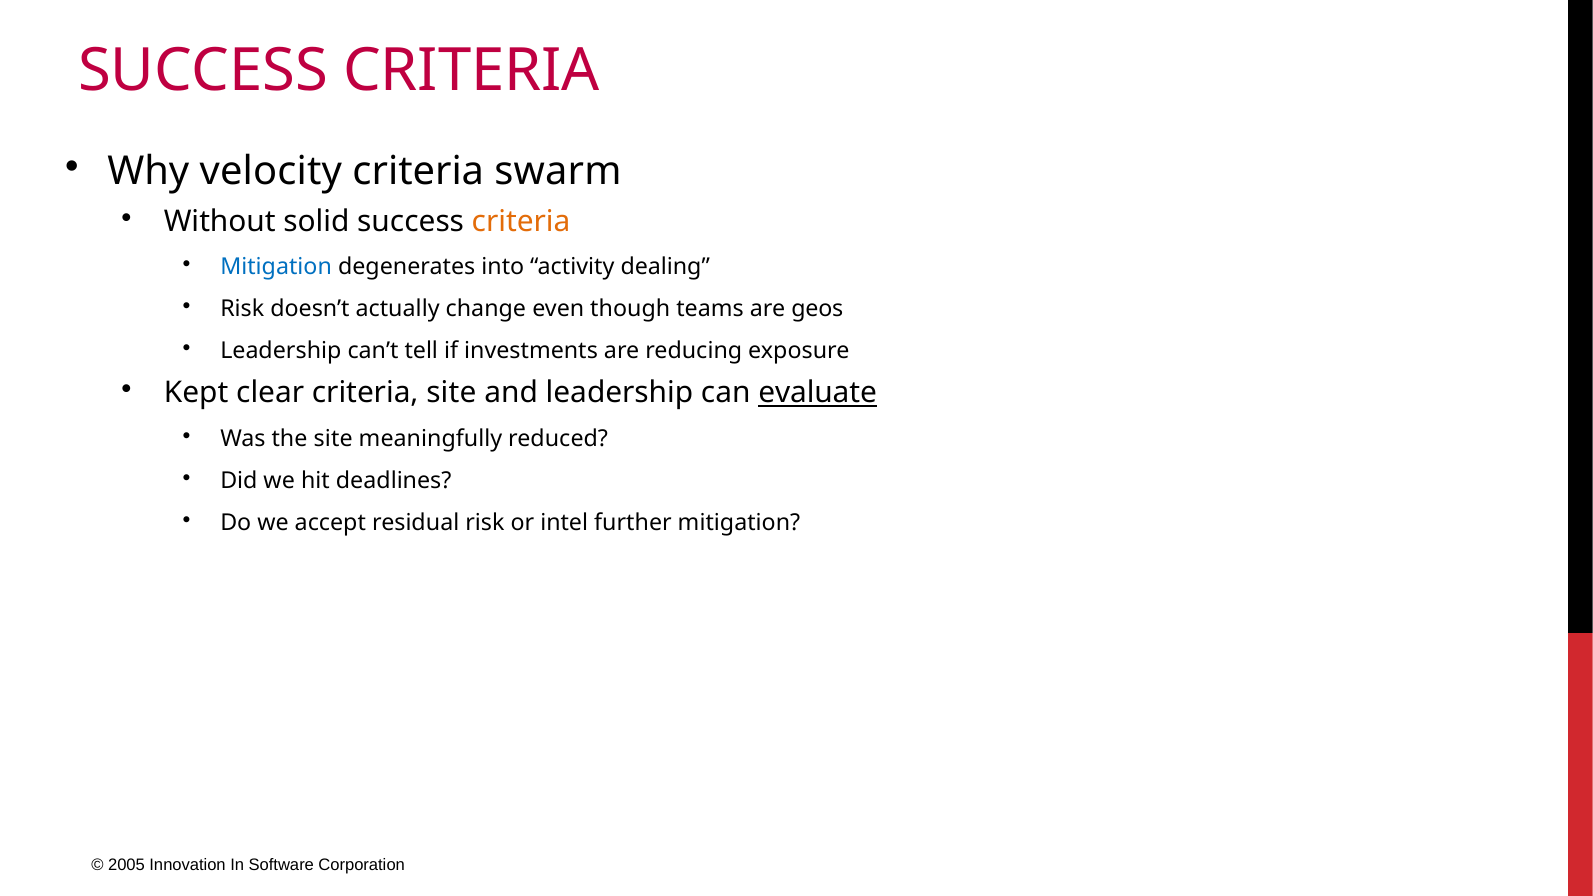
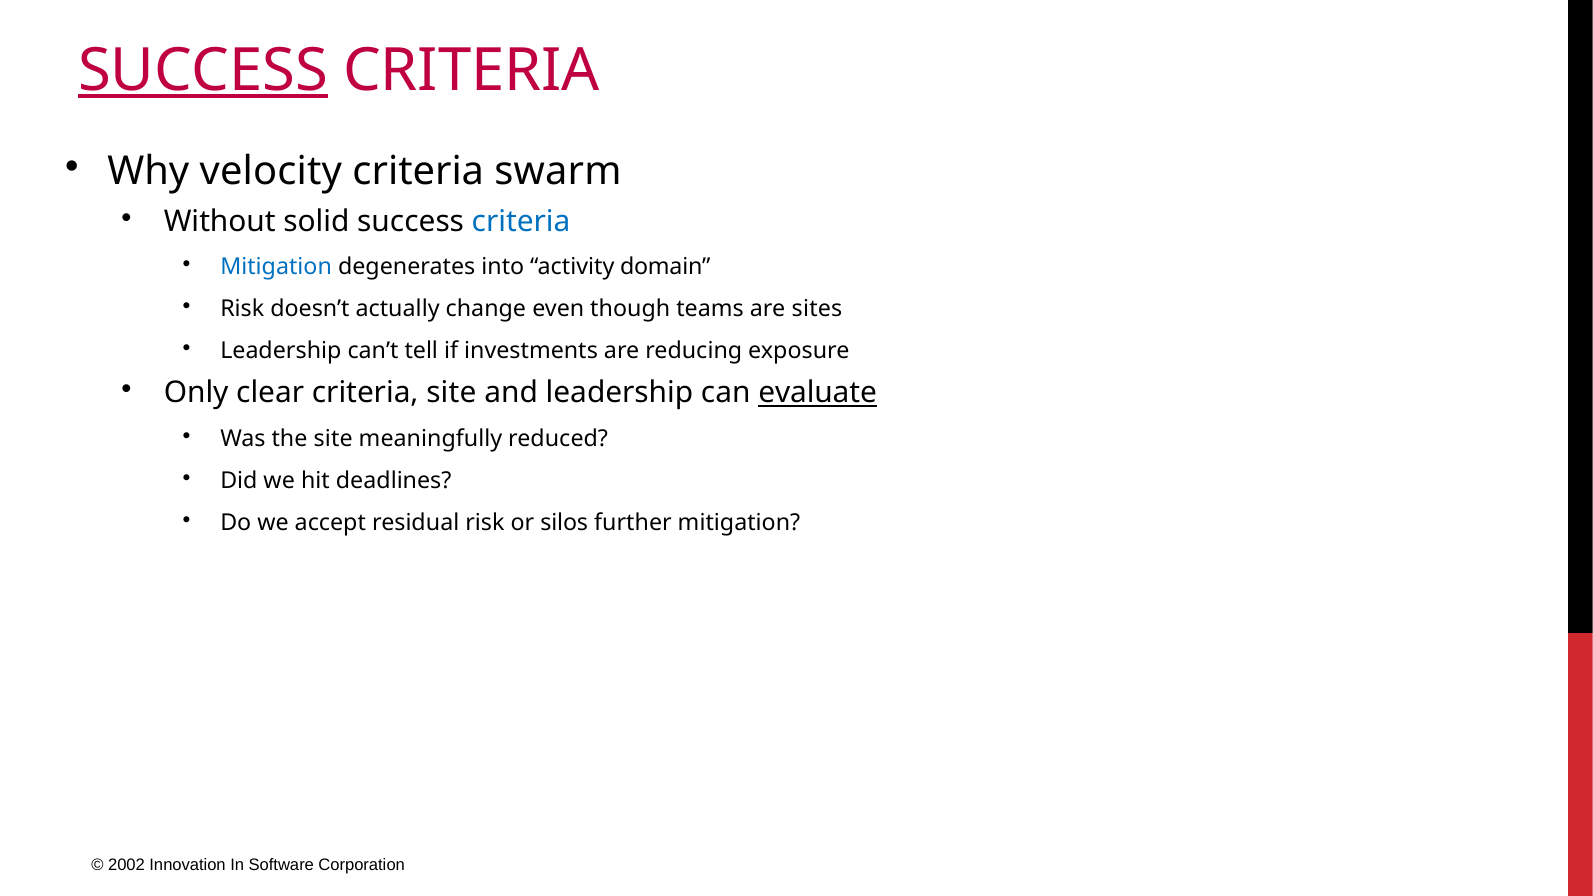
SUCCESS underline: none -> present (203, 70)
criteria colour: orange -> blue (521, 221)
dealing: dealing -> domain (665, 267)
geos: geos -> sites (817, 309)
Kept: Kept -> Only (196, 393)
intel: intel -> silos (564, 522)
2005: 2005 -> 2002 (127, 865)
